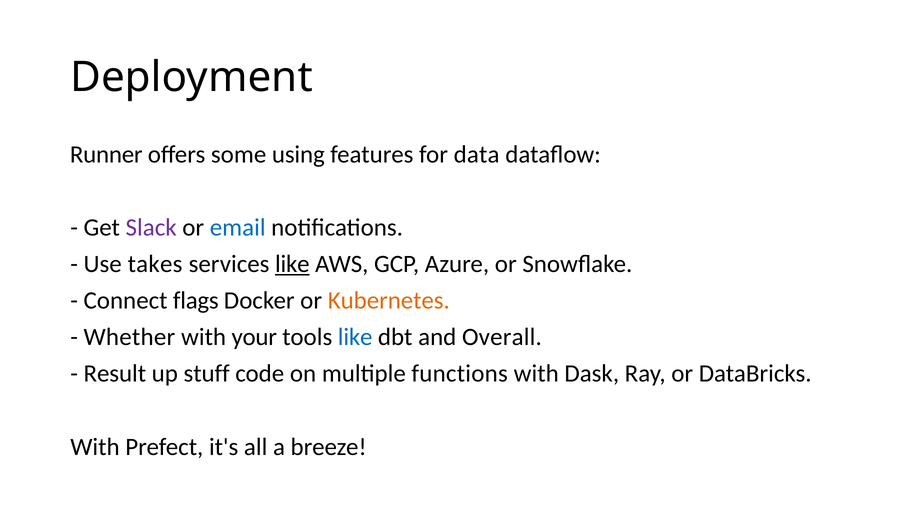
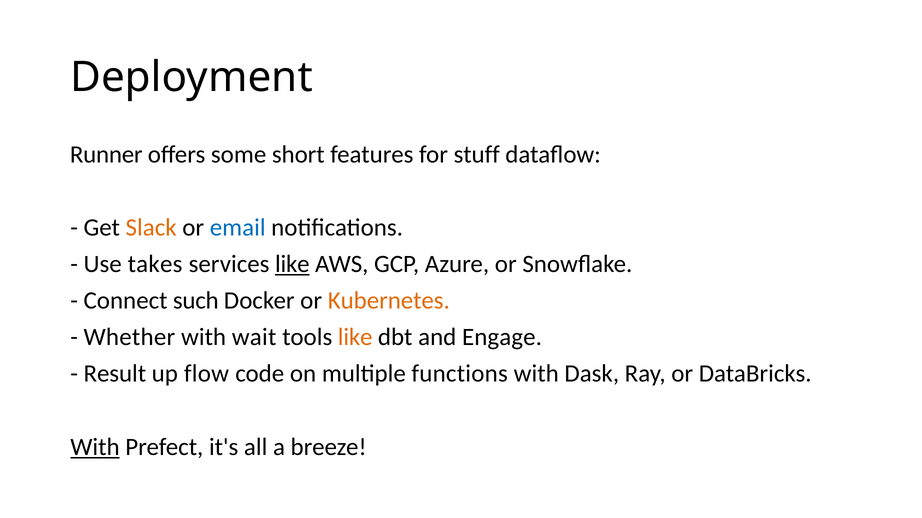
using: using -> short (298, 155)
data: data -> stuff (477, 155)
Slack colour: purple -> orange (151, 228)
flags: flags -> such (196, 301)
your: your -> wait (254, 338)
like colour: blue -> orange (355, 338)
Overall: Overall -> Engage (502, 338)
stuff: stuff -> flow (206, 374)
With underline: none -> present (95, 447)
